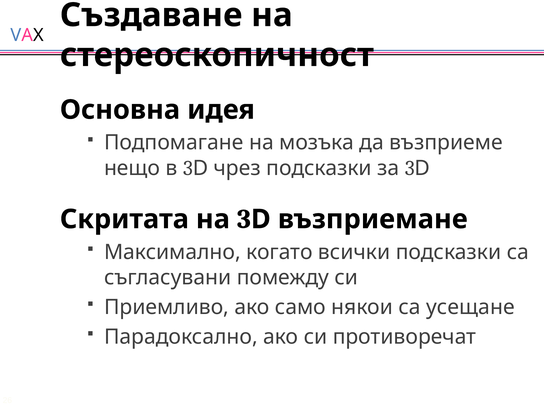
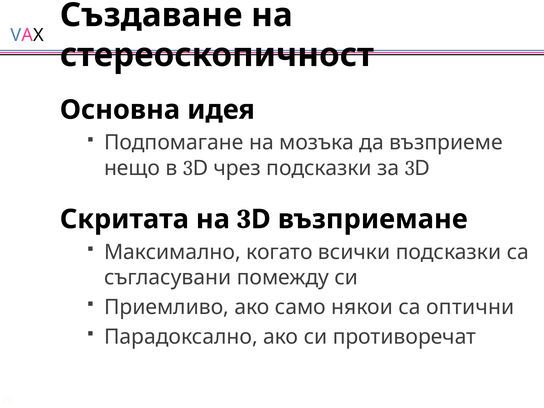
усещане: усещане -> оптични (470, 307)
